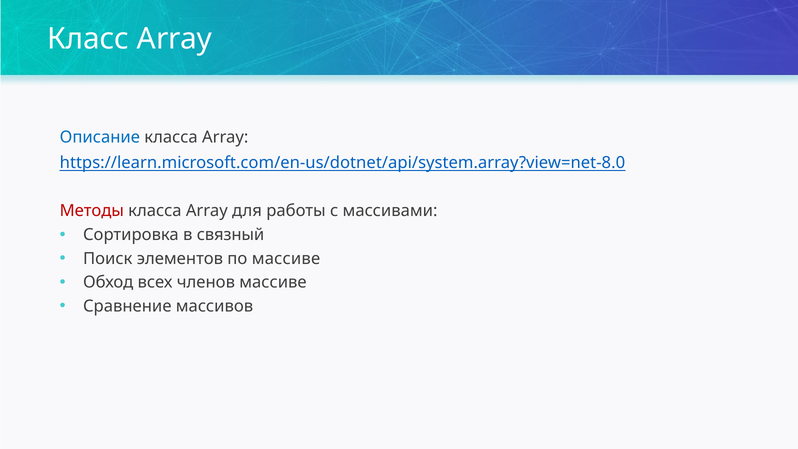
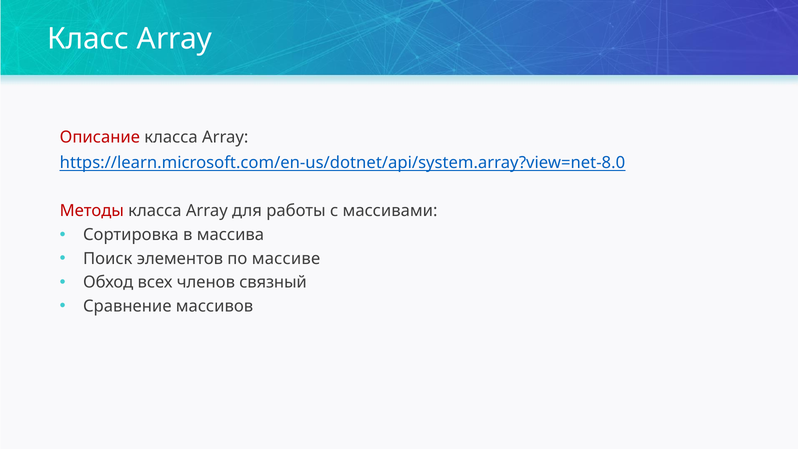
Описание colour: blue -> red (100, 137)
связный: связный -> массива (230, 235)
членов массиве: массиве -> связный (273, 282)
